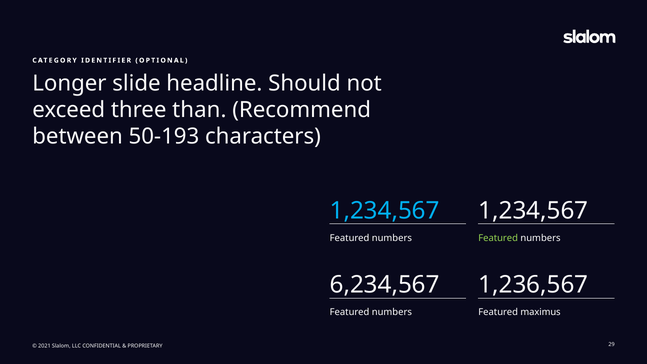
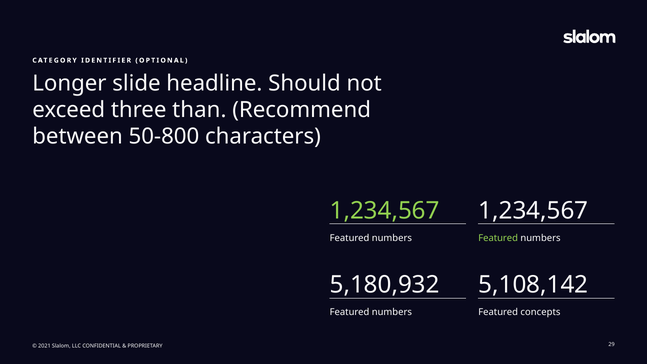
50-193: 50-193 -> 50-800 (164, 137)
1,234,567 colour: light blue -> light green (385, 211)
6,234,567: 6,234,567 -> 5,180,932 (385, 285)
1,236,567: 1,236,567 -> 5,108,142 (533, 285)
maximus: maximus -> concepts (540, 312)
